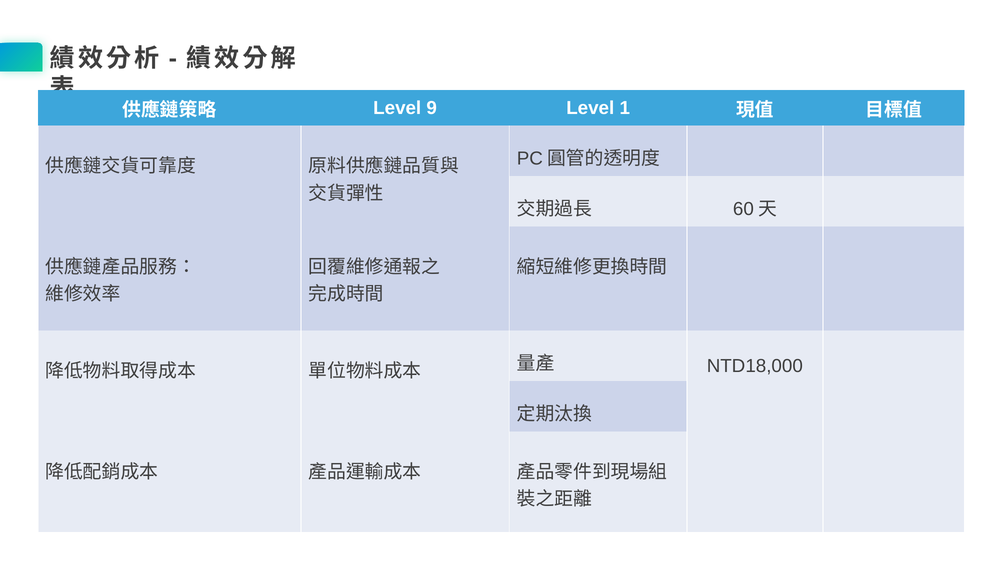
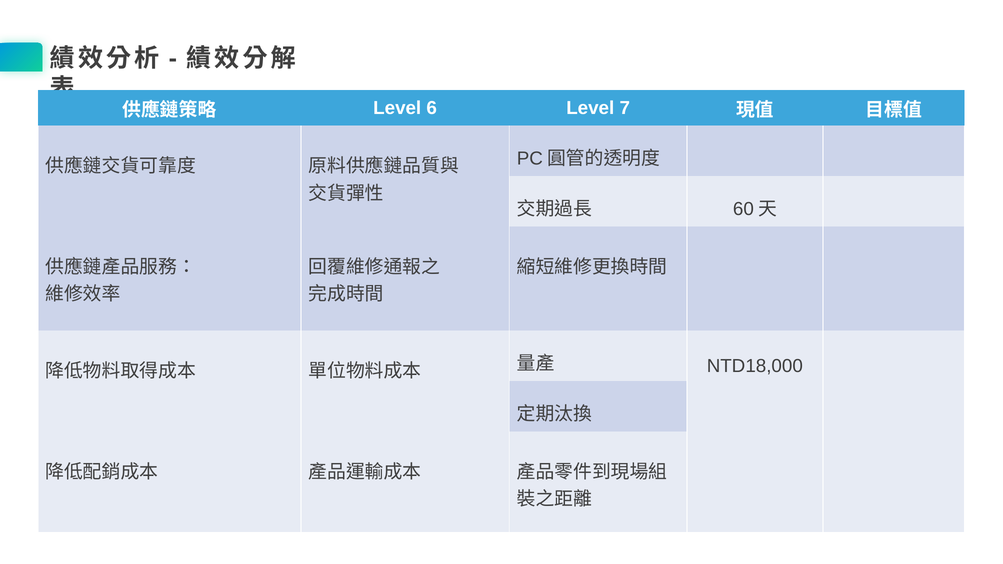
9: 9 -> 6 (432, 108)
1: 1 -> 7 (625, 108)
